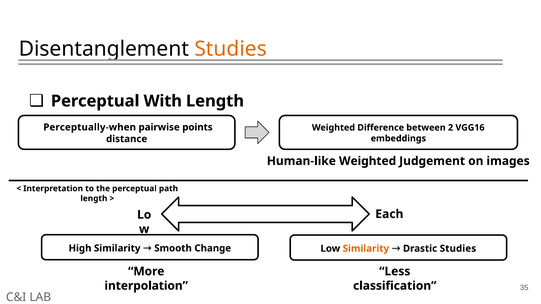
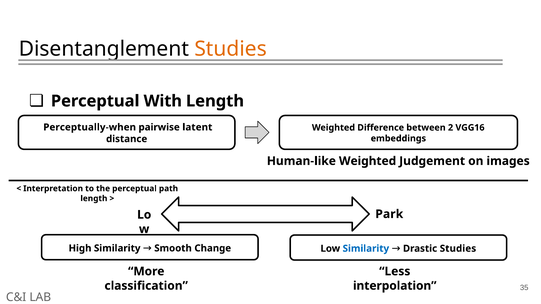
points: points -> latent (197, 127)
Each: Each -> Park (389, 214)
Similarity colour: orange -> blue (366, 249)
interpolation: interpolation -> classification (146, 286)
classification: classification -> interpolation (395, 286)
